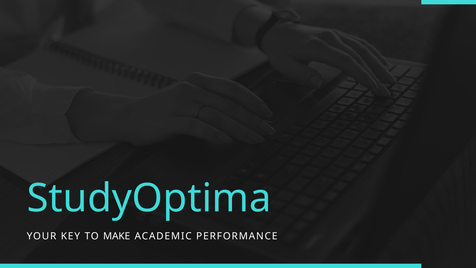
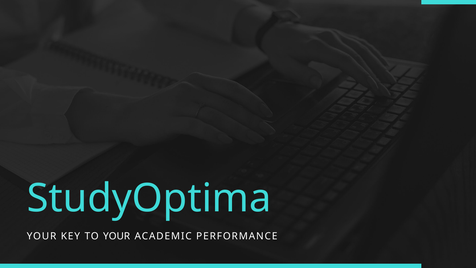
TO MAKE: MAKE -> YOUR (117, 236)
